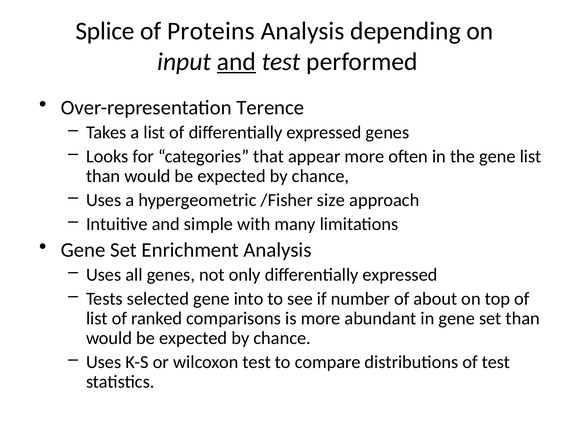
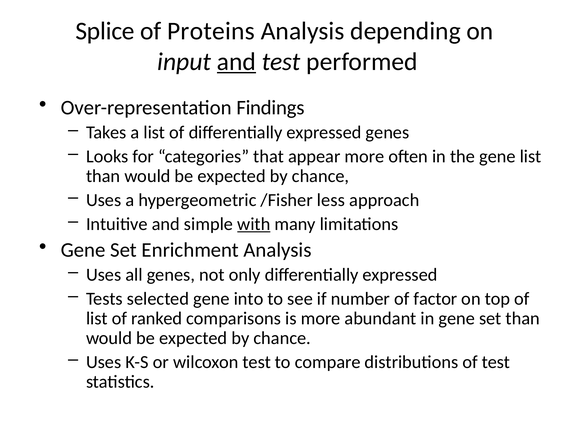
Terence: Terence -> Findings (270, 108)
size: size -> less (331, 200)
with underline: none -> present (254, 224)
about: about -> factor (435, 299)
